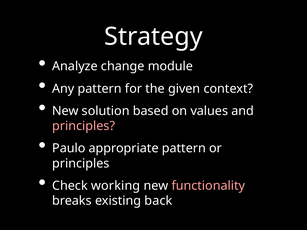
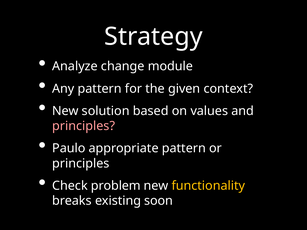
working: working -> problem (116, 186)
functionality colour: pink -> yellow (208, 186)
back: back -> soon (159, 201)
